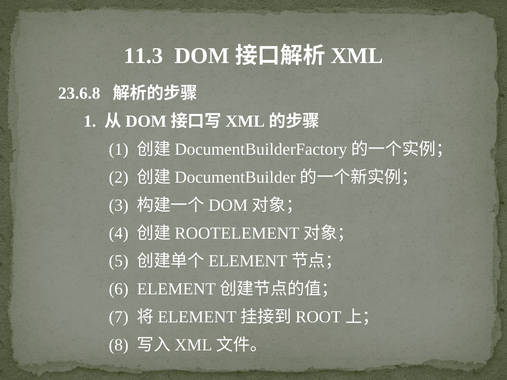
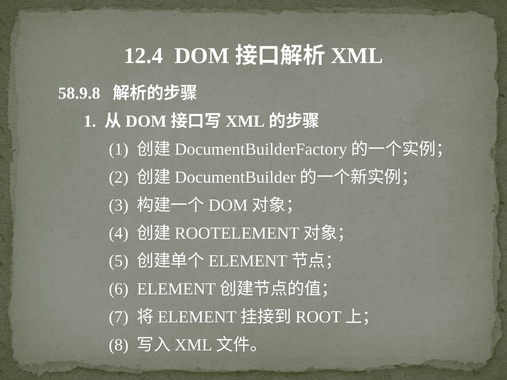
11.3: 11.3 -> 12.4 (143, 56)
23.6.8: 23.6.8 -> 58.9.8 (79, 93)
